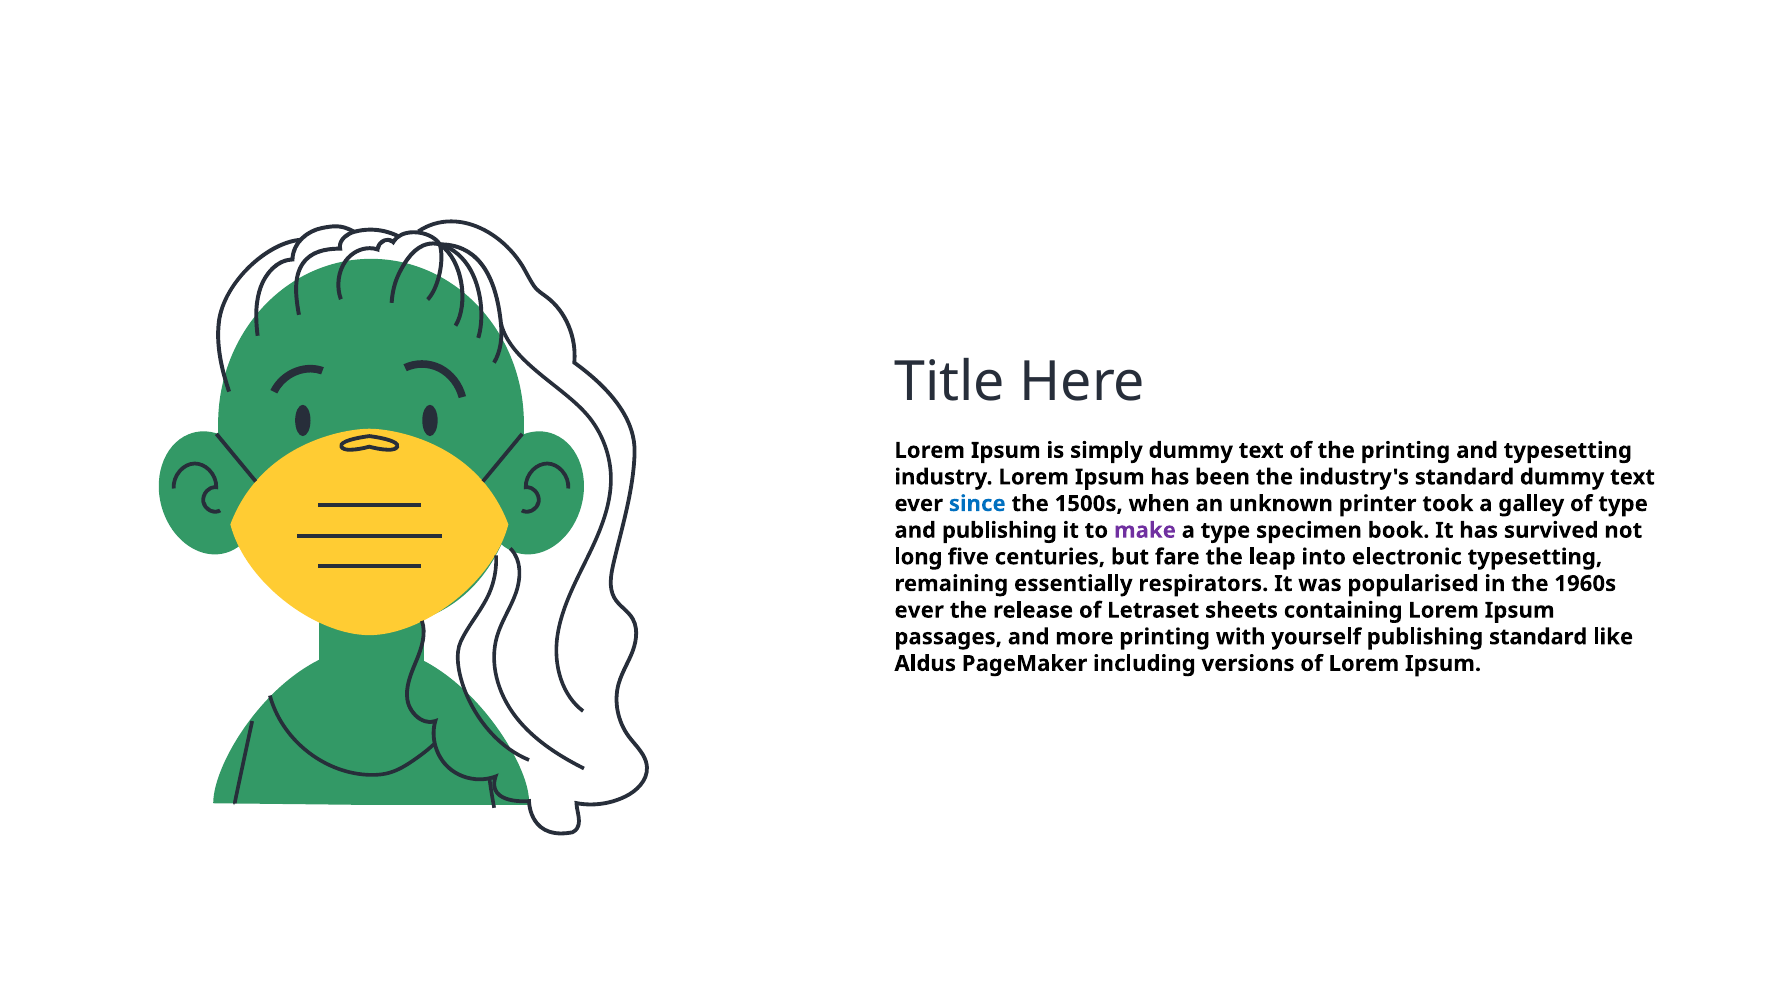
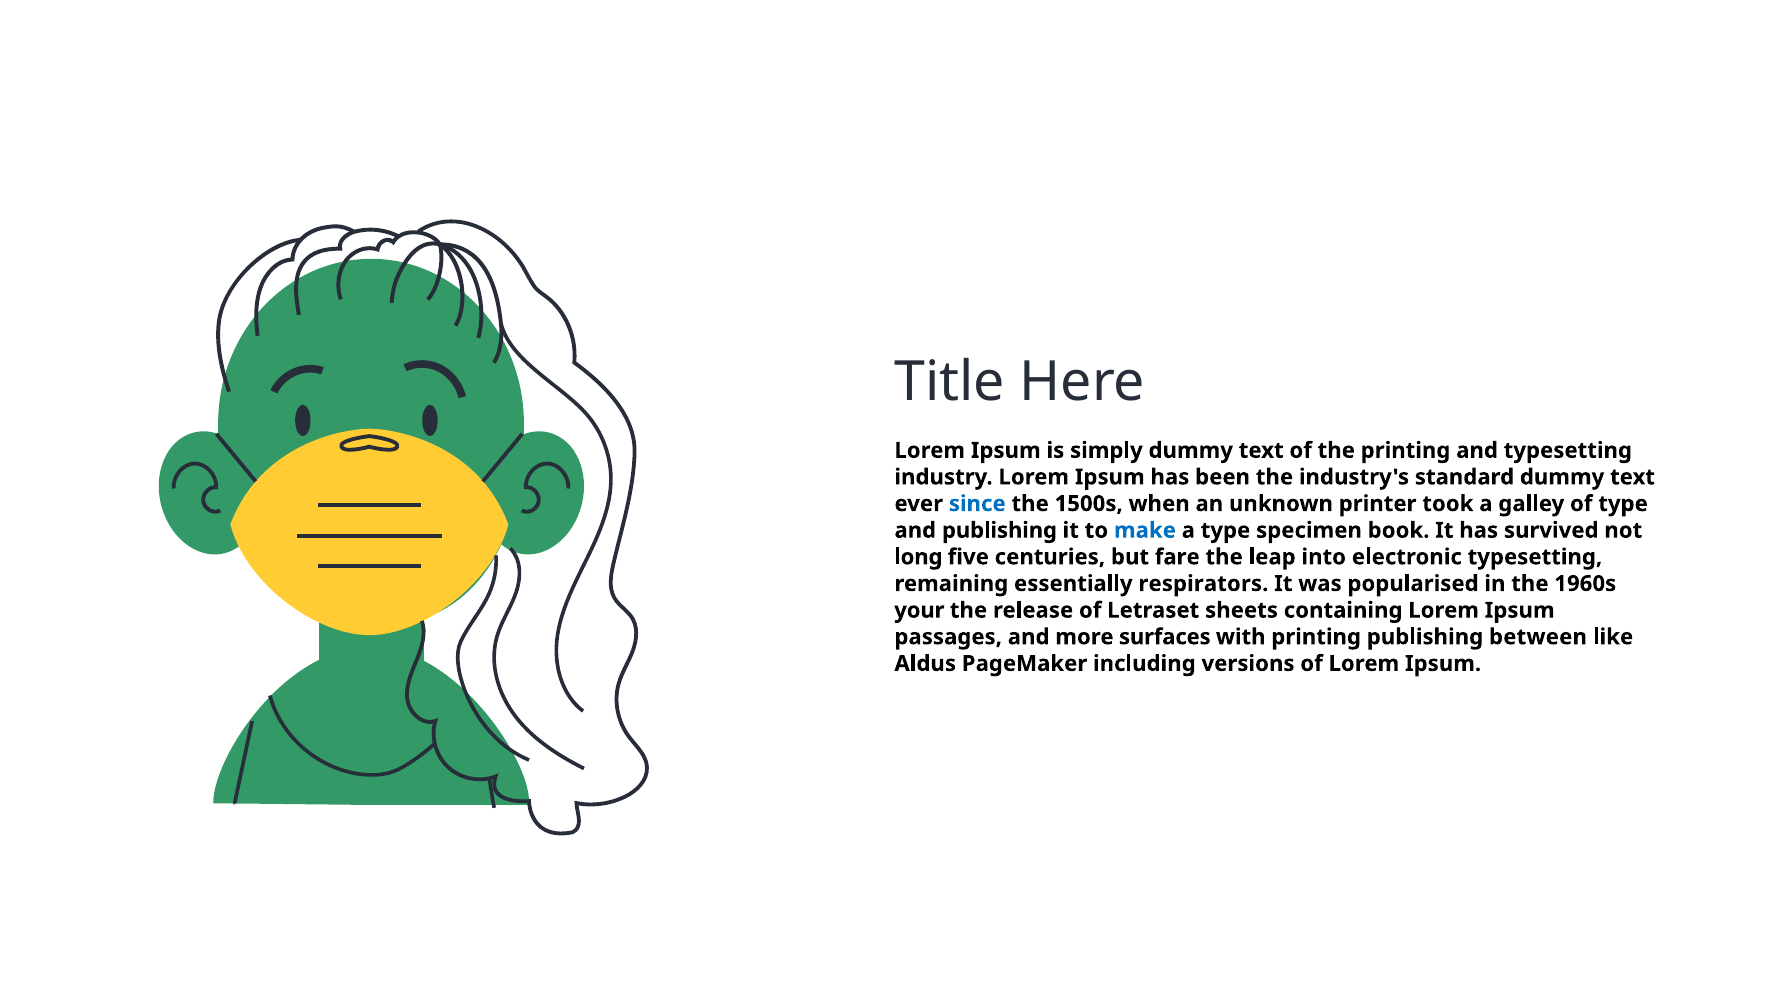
make colour: purple -> blue (1145, 530)
ever: ever -> your (919, 610)
more printing: printing -> surfaces (1165, 637)
with yourself: yourself -> printing (1316, 637)
publishing standard: standard -> between (1538, 637)
